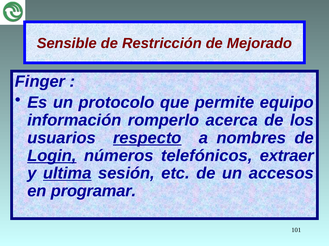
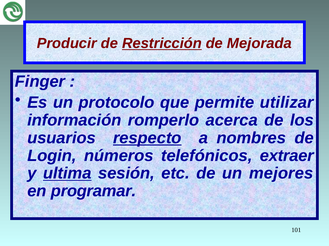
Sensible: Sensible -> Producir (67, 44)
Restricción underline: none -> present (162, 44)
Mejorado: Mejorado -> Mejorada (259, 44)
equipo: equipo -> utilizar (287, 103)
Login underline: present -> none (52, 156)
accesos: accesos -> mejores (281, 174)
